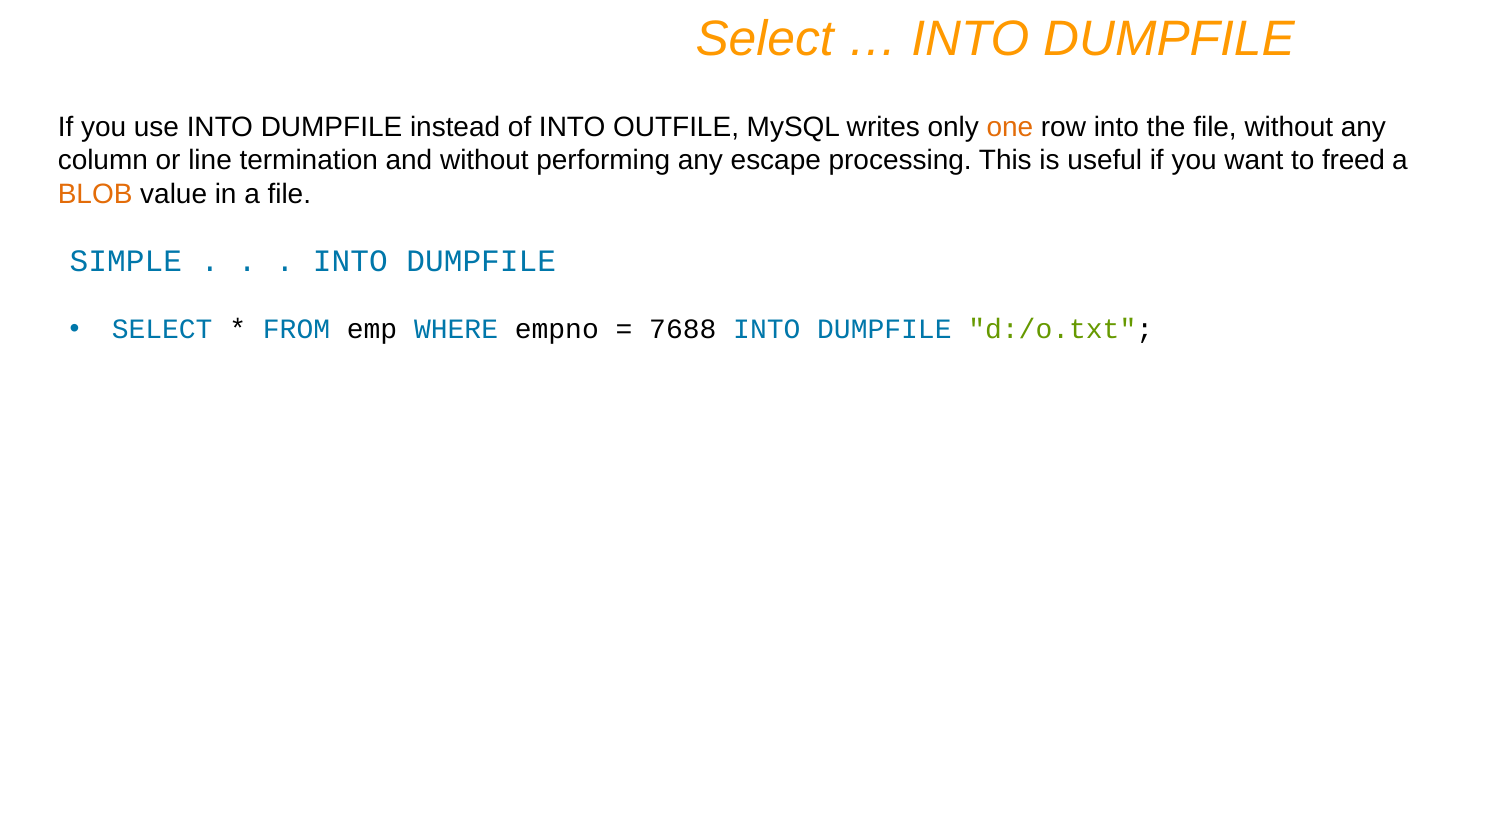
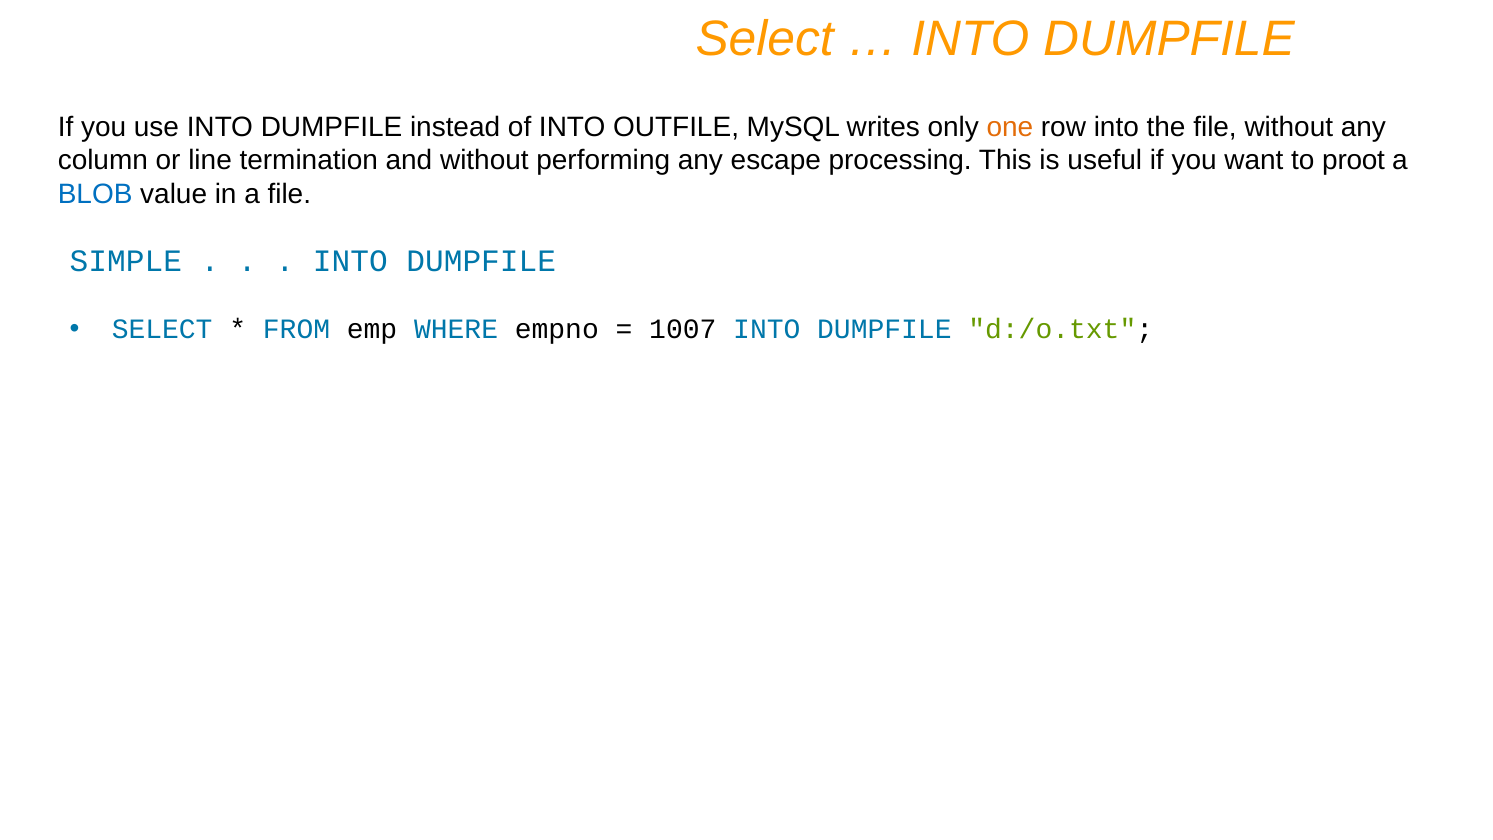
freed: freed -> proot (1354, 160)
BLOB colour: orange -> blue (95, 194)
7688: 7688 -> 1007 (683, 329)
